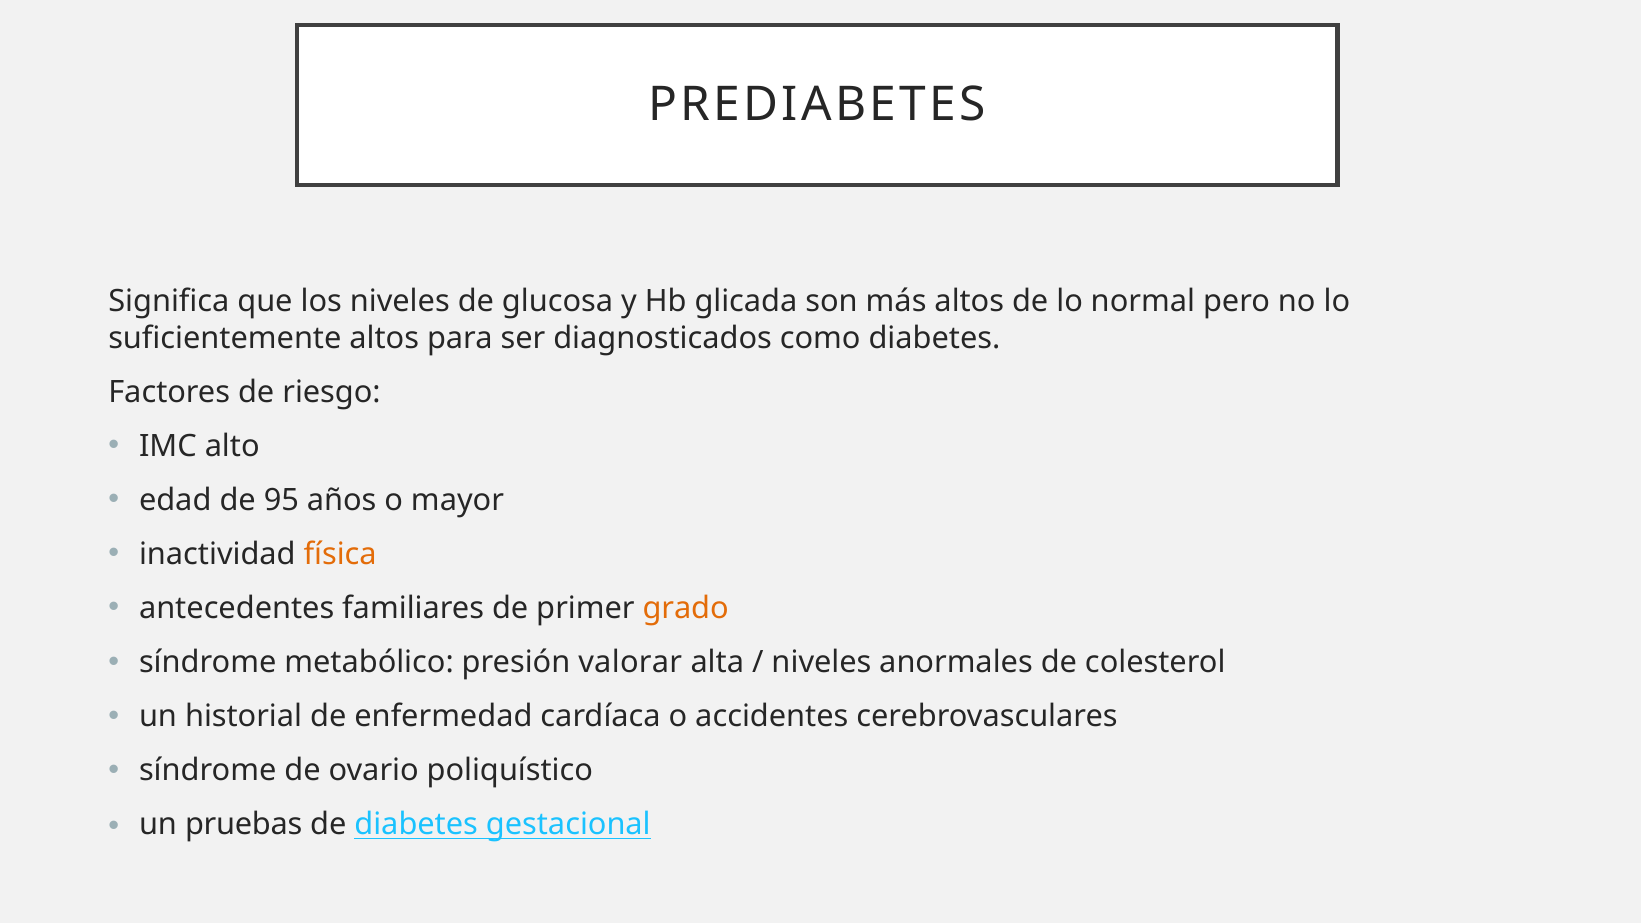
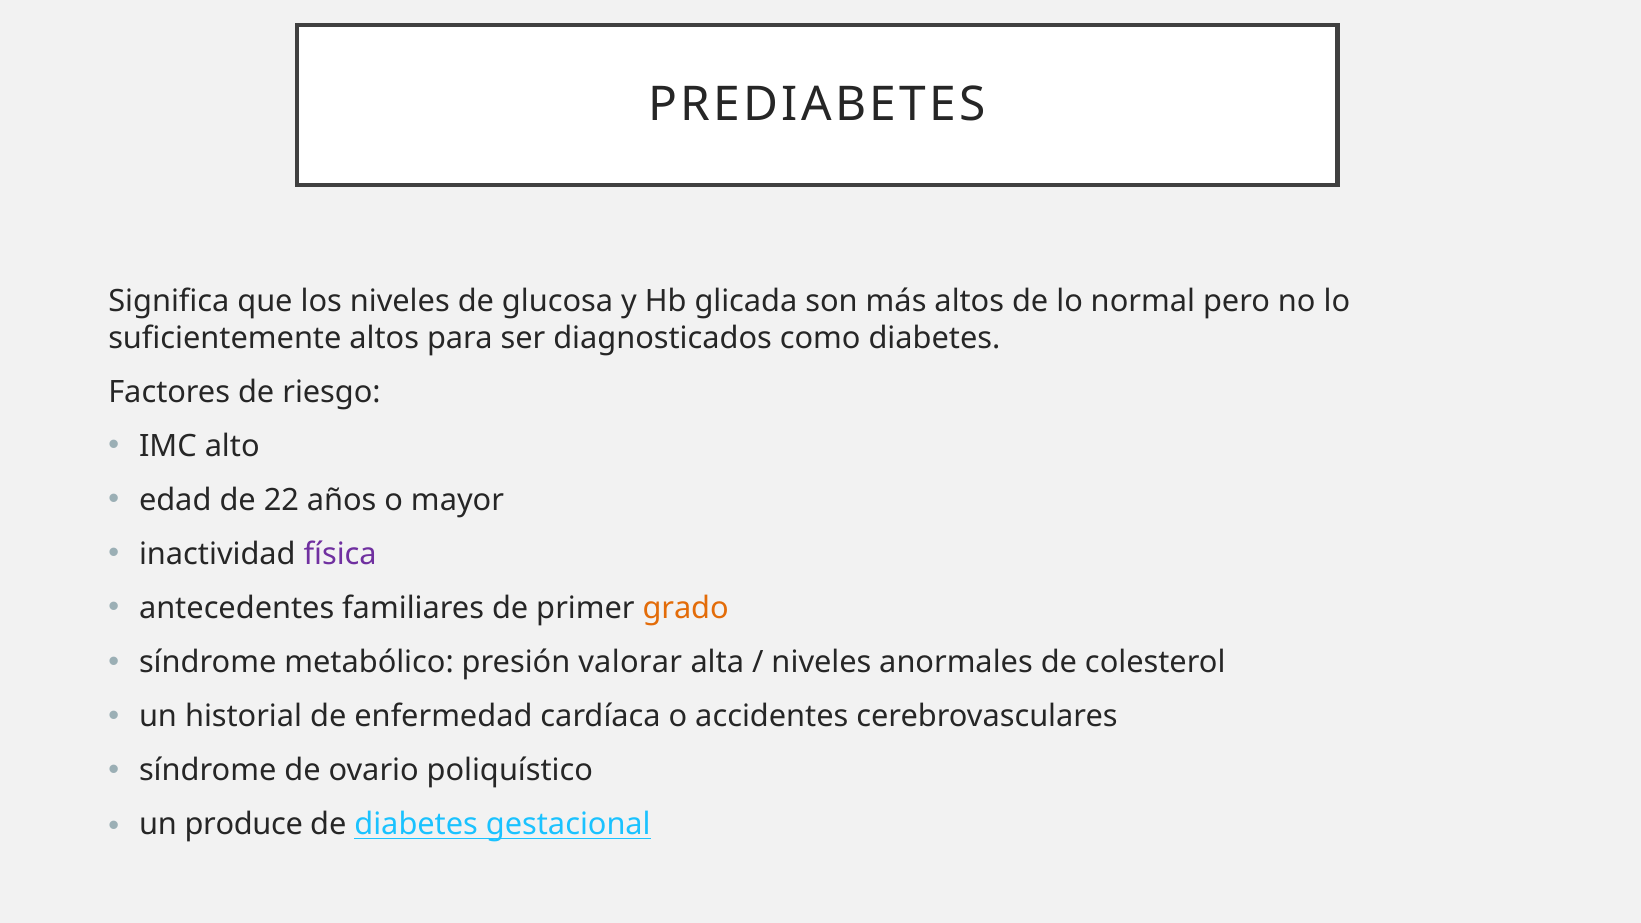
95: 95 -> 22 (281, 500)
física colour: orange -> purple (340, 554)
pruebas: pruebas -> produce (244, 825)
